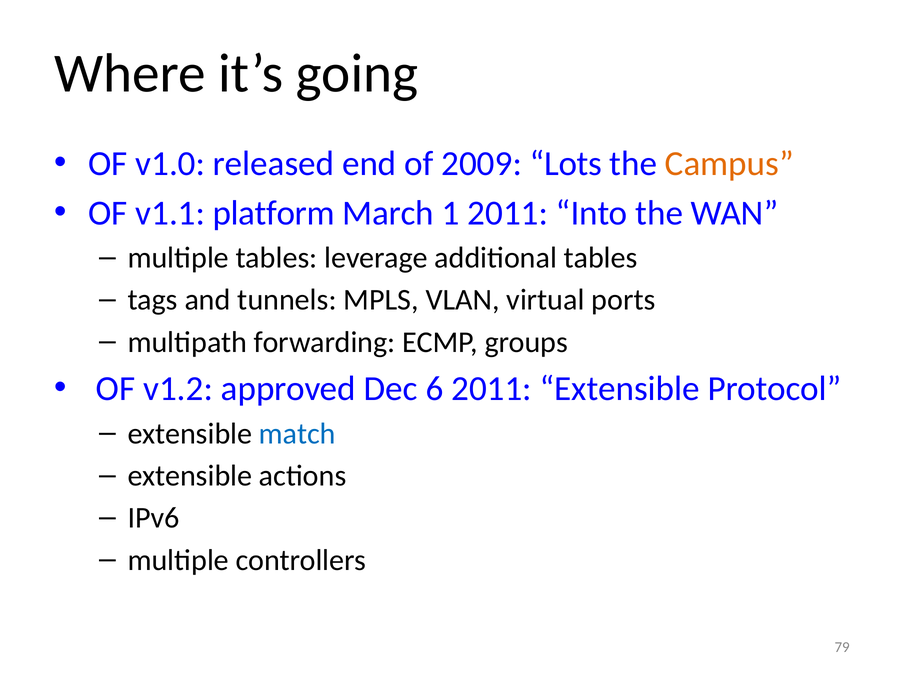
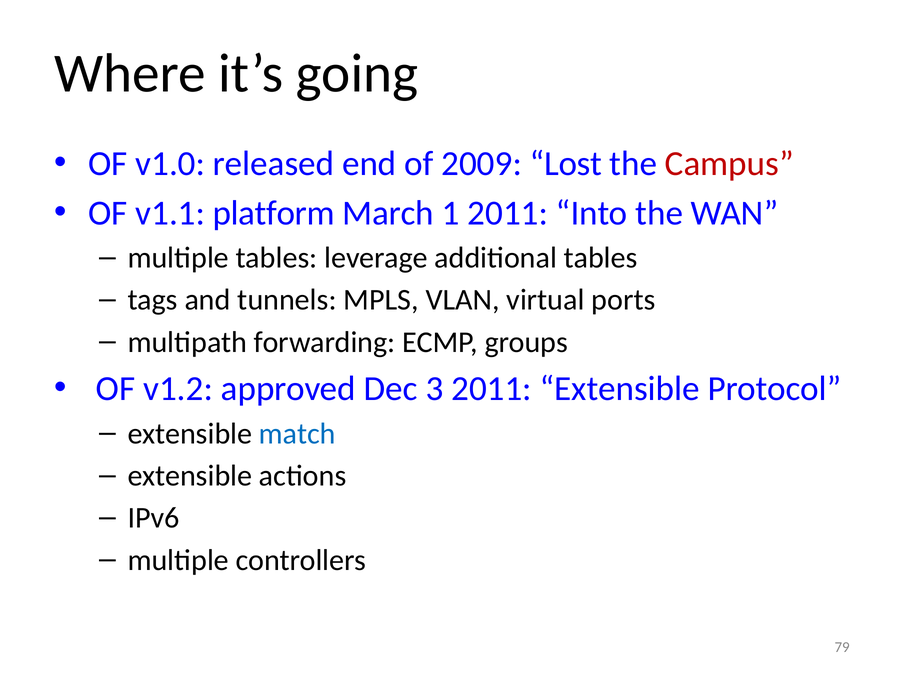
Lots: Lots -> Lost (566, 164)
Campus colour: orange -> red (729, 164)
6: 6 -> 3 (434, 389)
